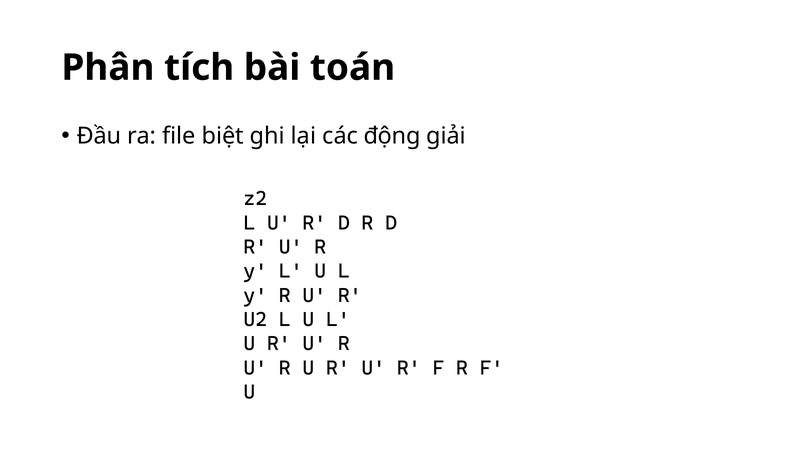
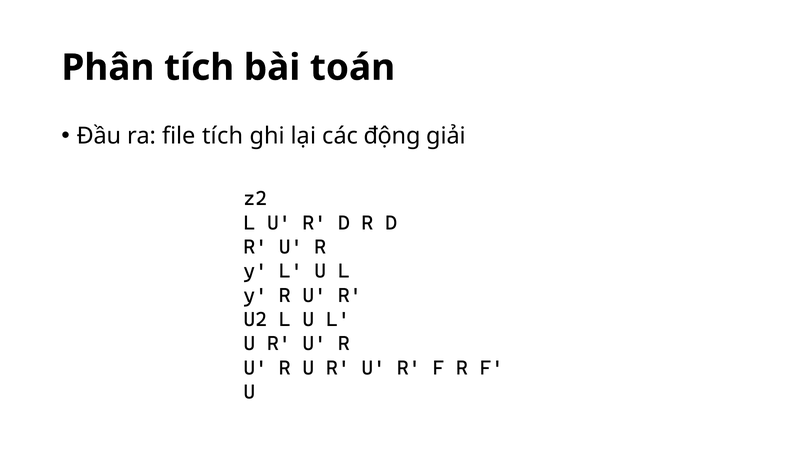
file biệt: biệt -> tích (223, 136)
